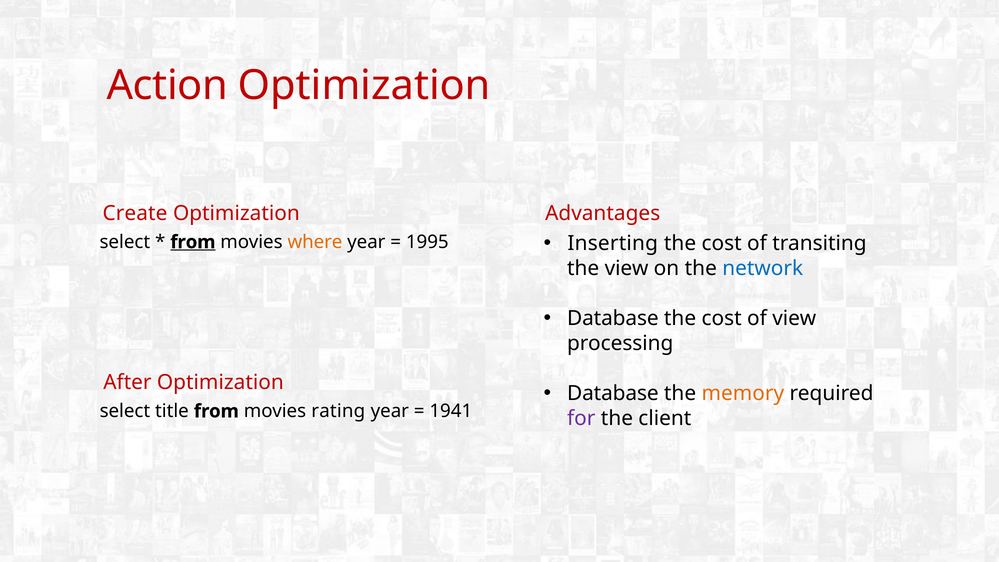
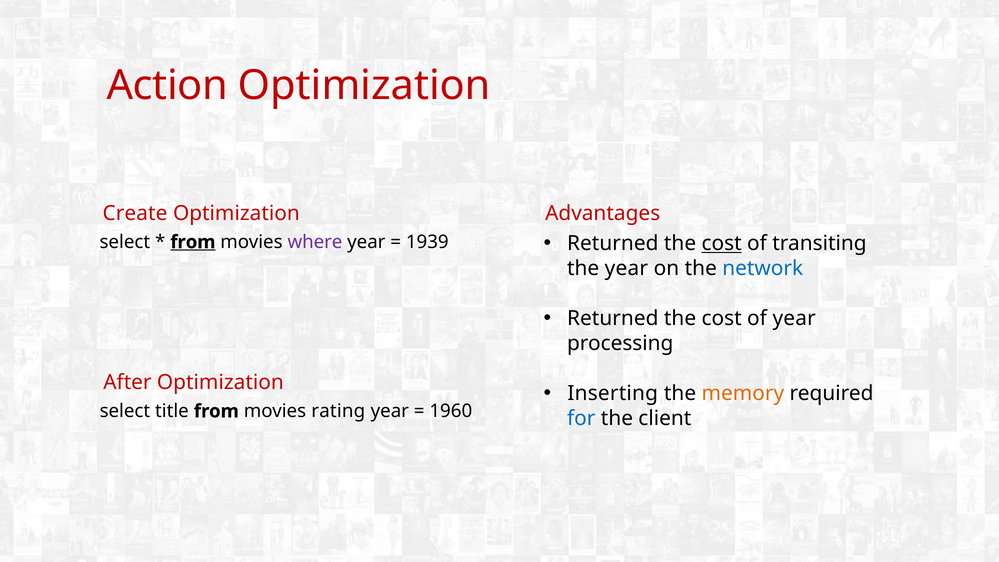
Inserting: Inserting -> Returned (613, 243)
cost underline: none -> present (722, 243)
where colour: orange -> purple (315, 242)
1995: 1995 -> 1939 (427, 242)
the view: view -> year (626, 268)
Database: Database -> Returned (613, 318)
of view: view -> year (794, 318)
Database: Database -> Inserting (613, 393)
1941: 1941 -> 1960 (451, 411)
for colour: purple -> blue (581, 418)
